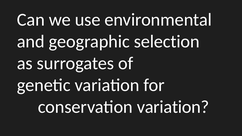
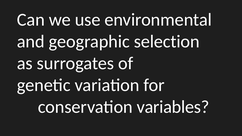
conservation variation: variation -> variables (173, 107)
